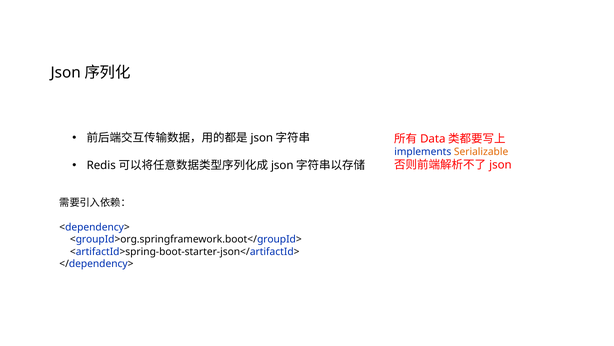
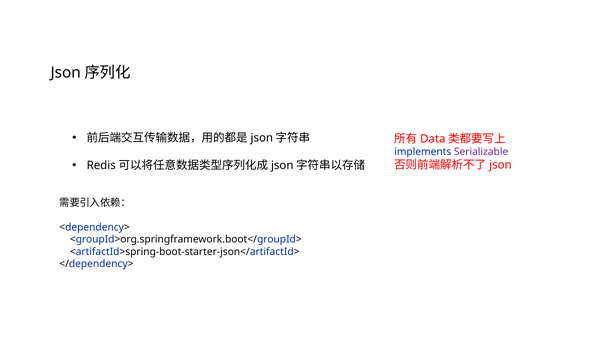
Serializable colour: orange -> purple (481, 152)
